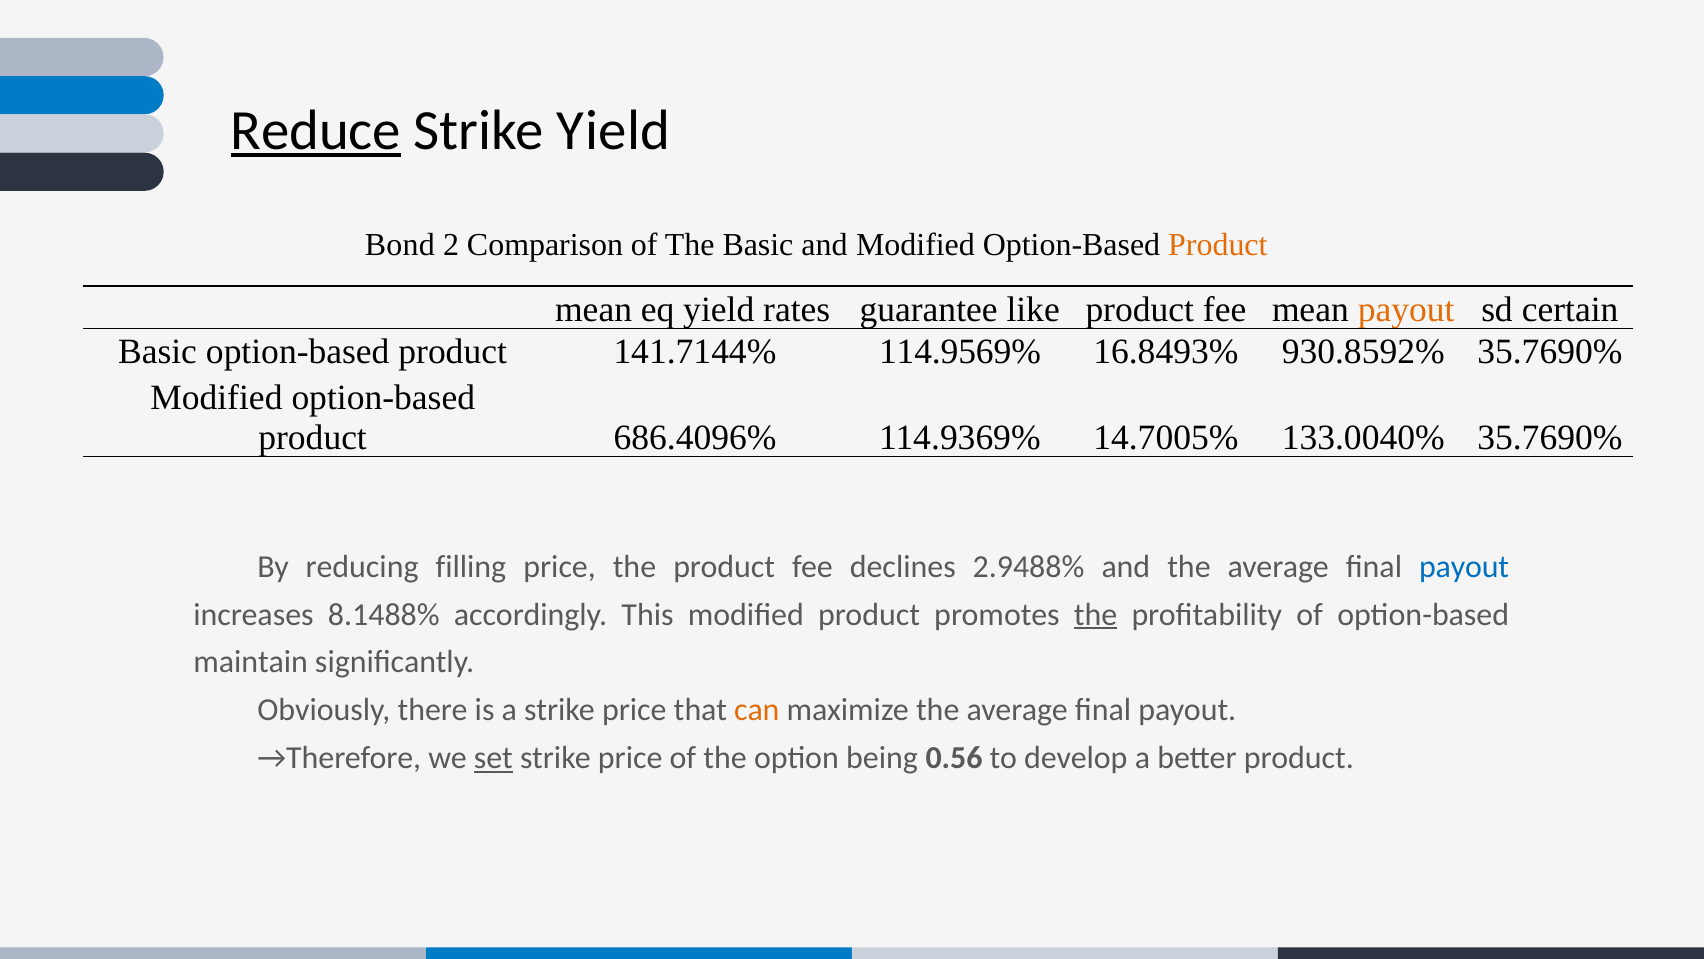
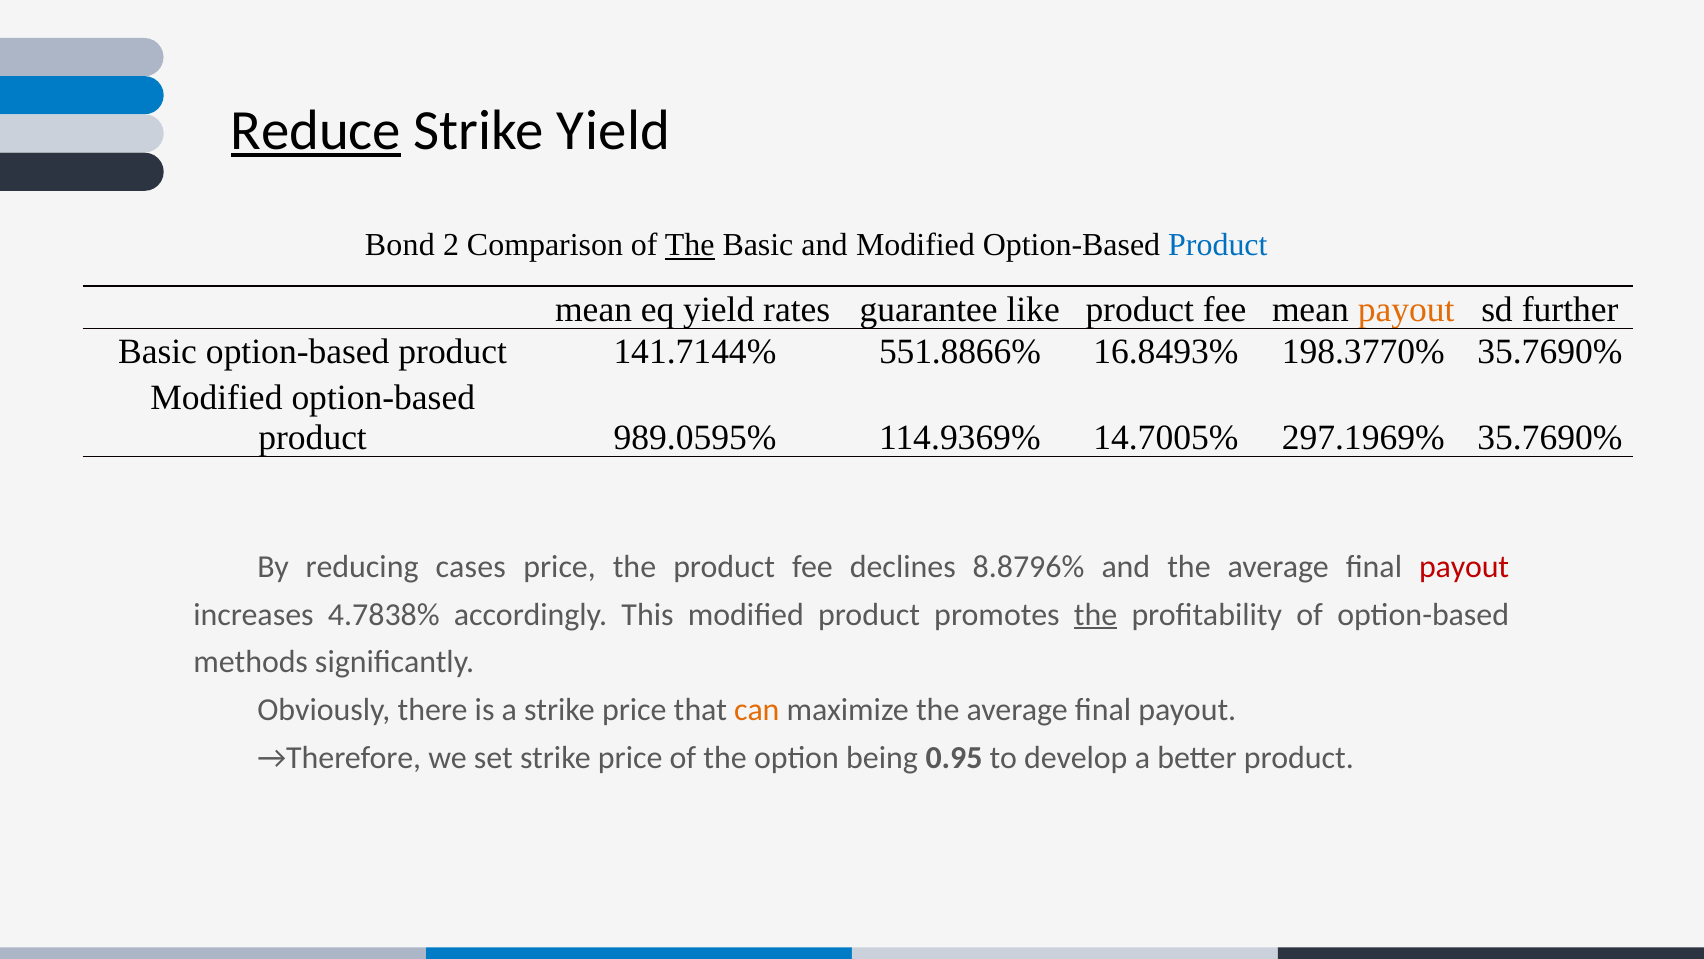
The underline: none -> present (690, 245)
Product colour: orange -> blue (1218, 245)
certain: certain -> further (1570, 309)
114.9569%: 114.9569% -> 551.8866% (960, 352)
930.8592%: 930.8592% -> 198.3770% (1363, 352)
686.4096%: 686.4096% -> 989.0595% (695, 437)
133.0040%: 133.0040% -> 297.1969% (1363, 437)
filling: filling -> cases (471, 566)
2.9488%: 2.9488% -> 8.8796% (1029, 566)
payout colour: blue -> red (1464, 566)
8.1488%: 8.1488% -> 4.7838% (384, 614)
maintain: maintain -> methods (251, 662)
set underline: present -> none (493, 758)
0.56: 0.56 -> 0.95 (954, 758)
